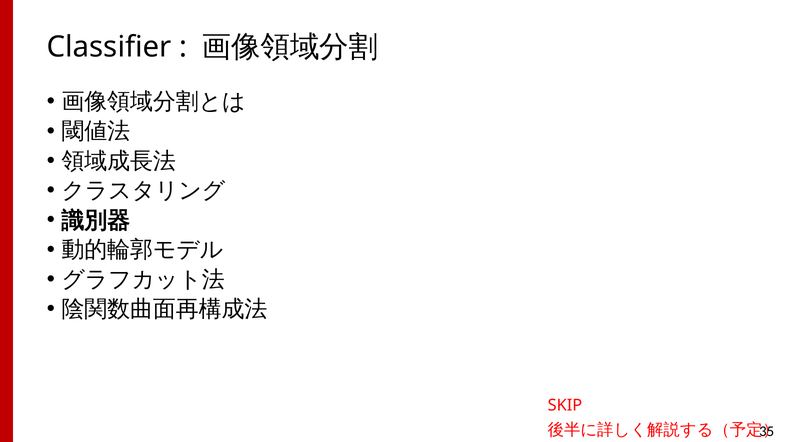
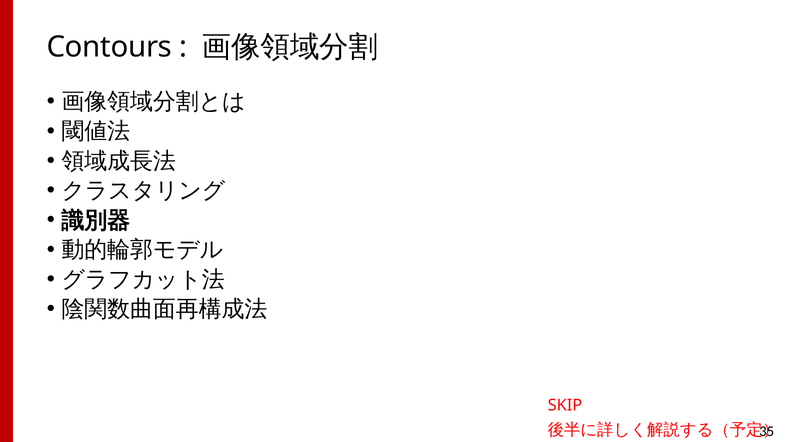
Classifier: Classifier -> Contours (109, 47)
